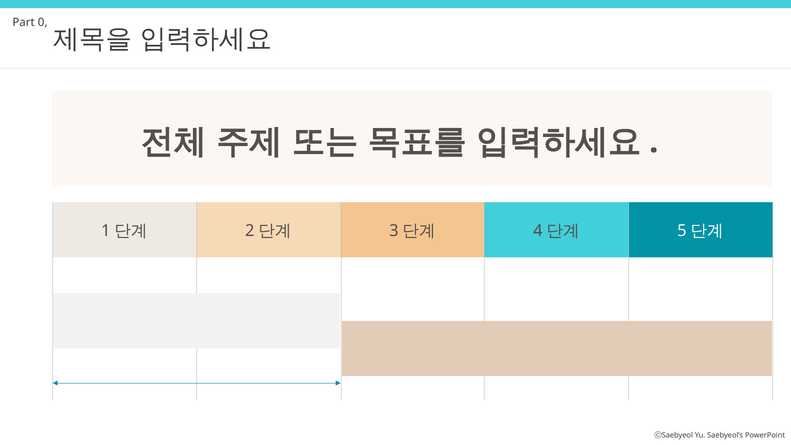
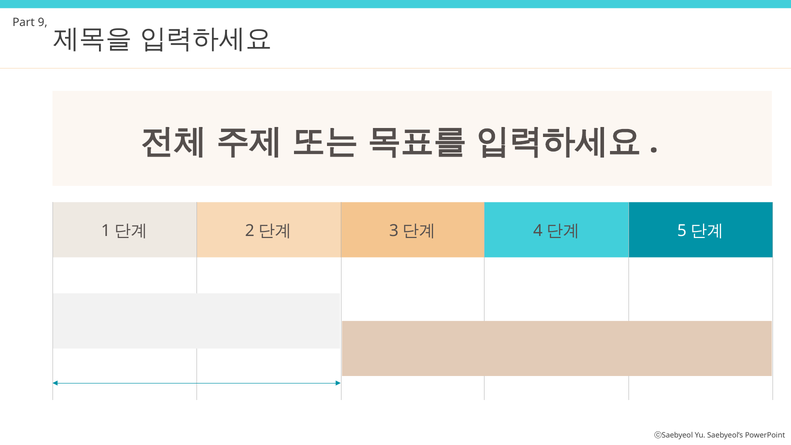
0: 0 -> 9 (43, 22)
